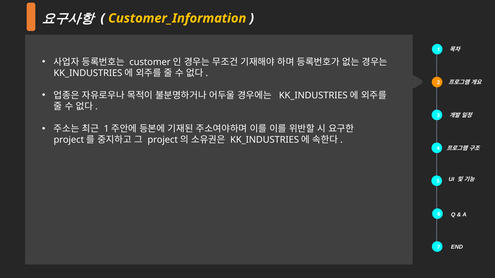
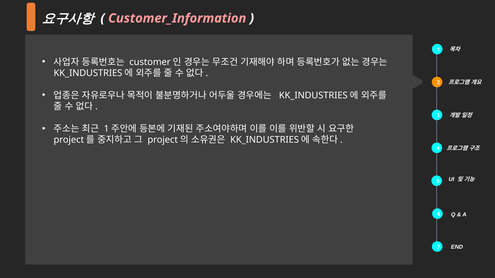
Customer_Information colour: yellow -> pink (177, 18)
